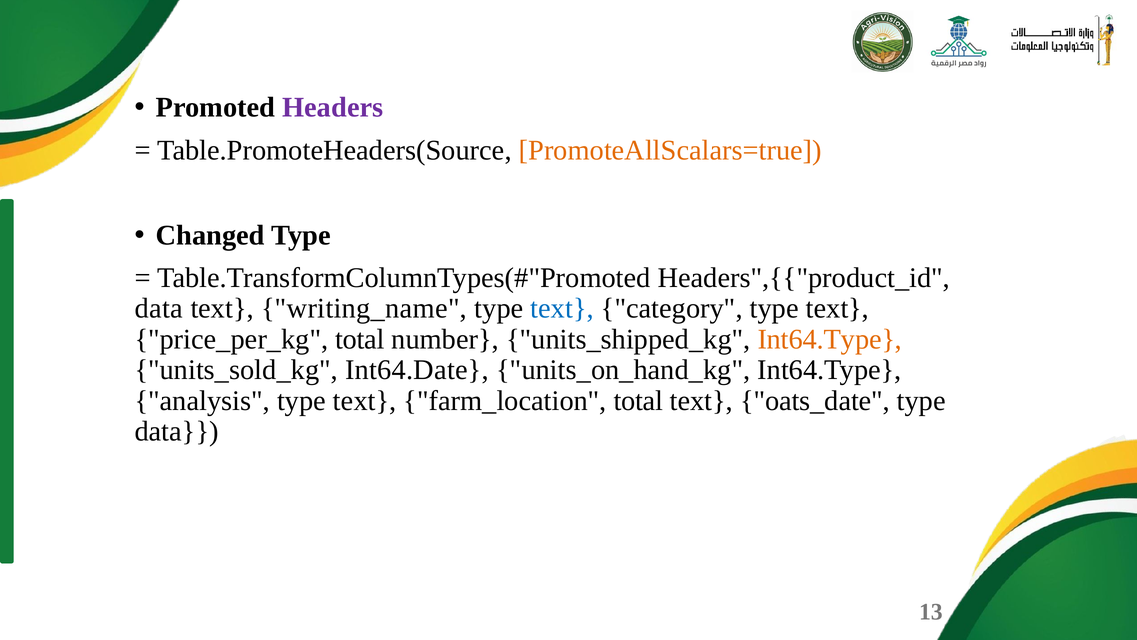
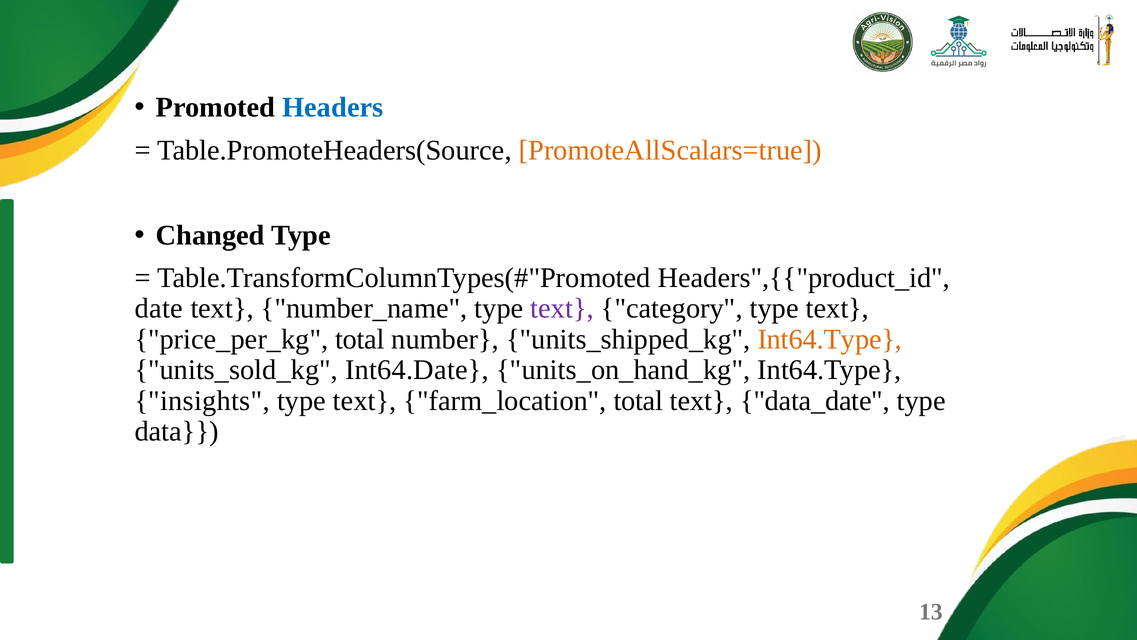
Headers colour: purple -> blue (333, 107)
data: data -> date (159, 308)
writing_name: writing_name -> number_name (364, 308)
text colour: blue -> purple (562, 308)
analysis: analysis -> insights (202, 400)
oats_date: oats_date -> data_date (815, 400)
